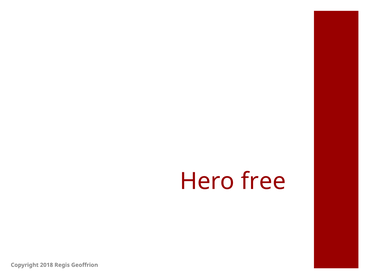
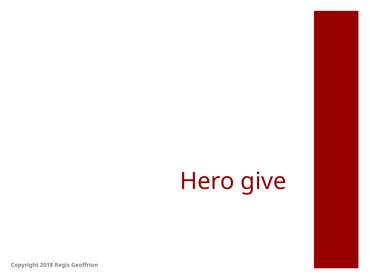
free: free -> give (263, 181)
